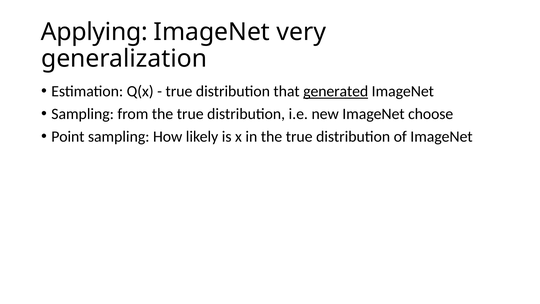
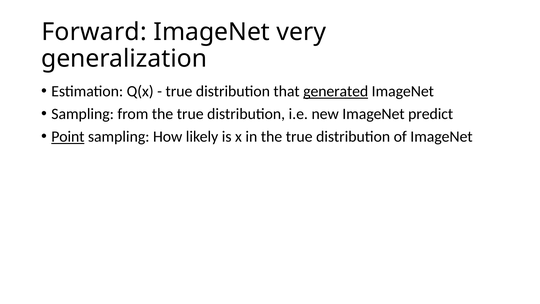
Applying: Applying -> Forward (94, 32)
choose: choose -> predict (431, 114)
Point underline: none -> present (68, 137)
